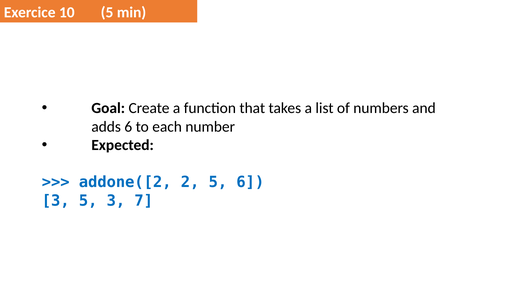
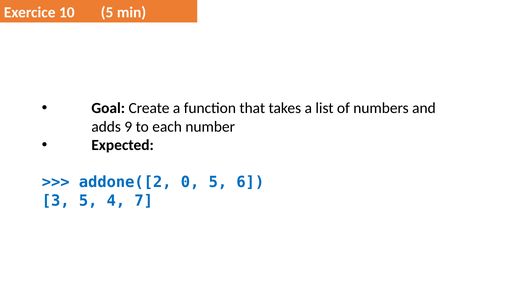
adds 6: 6 -> 9 (128, 127)
2: 2 -> 0 (190, 182)
5 3: 3 -> 4 (116, 201)
